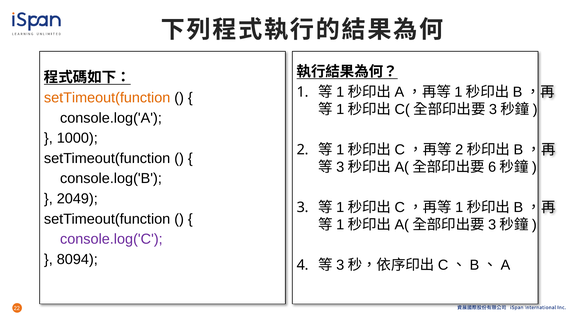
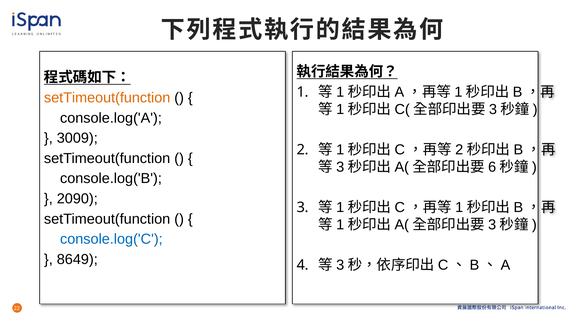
1000: 1000 -> 3009 (77, 138)
2049: 2049 -> 2090 (77, 199)
console.log('C colour: purple -> blue (111, 239)
8094: 8094 -> 8649 (77, 260)
